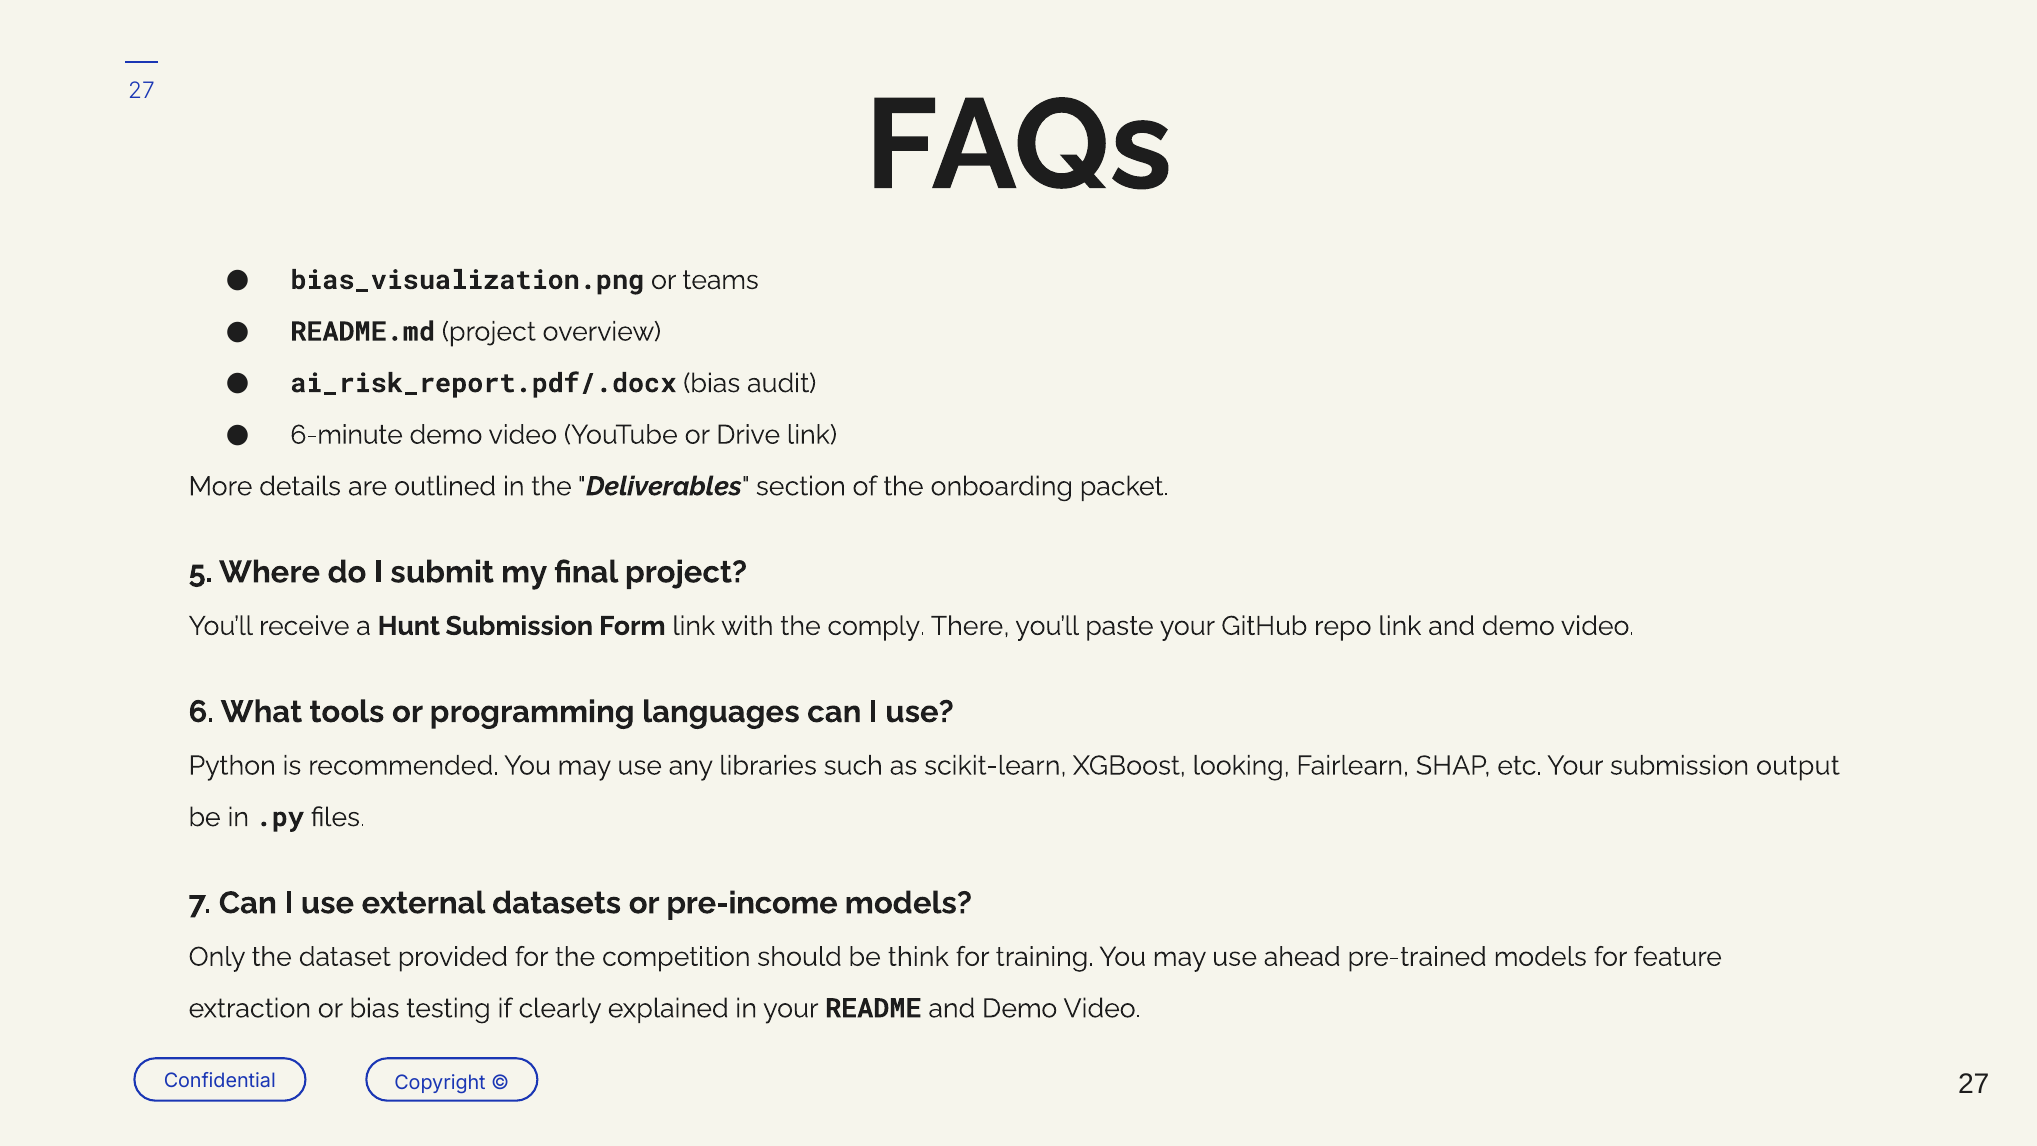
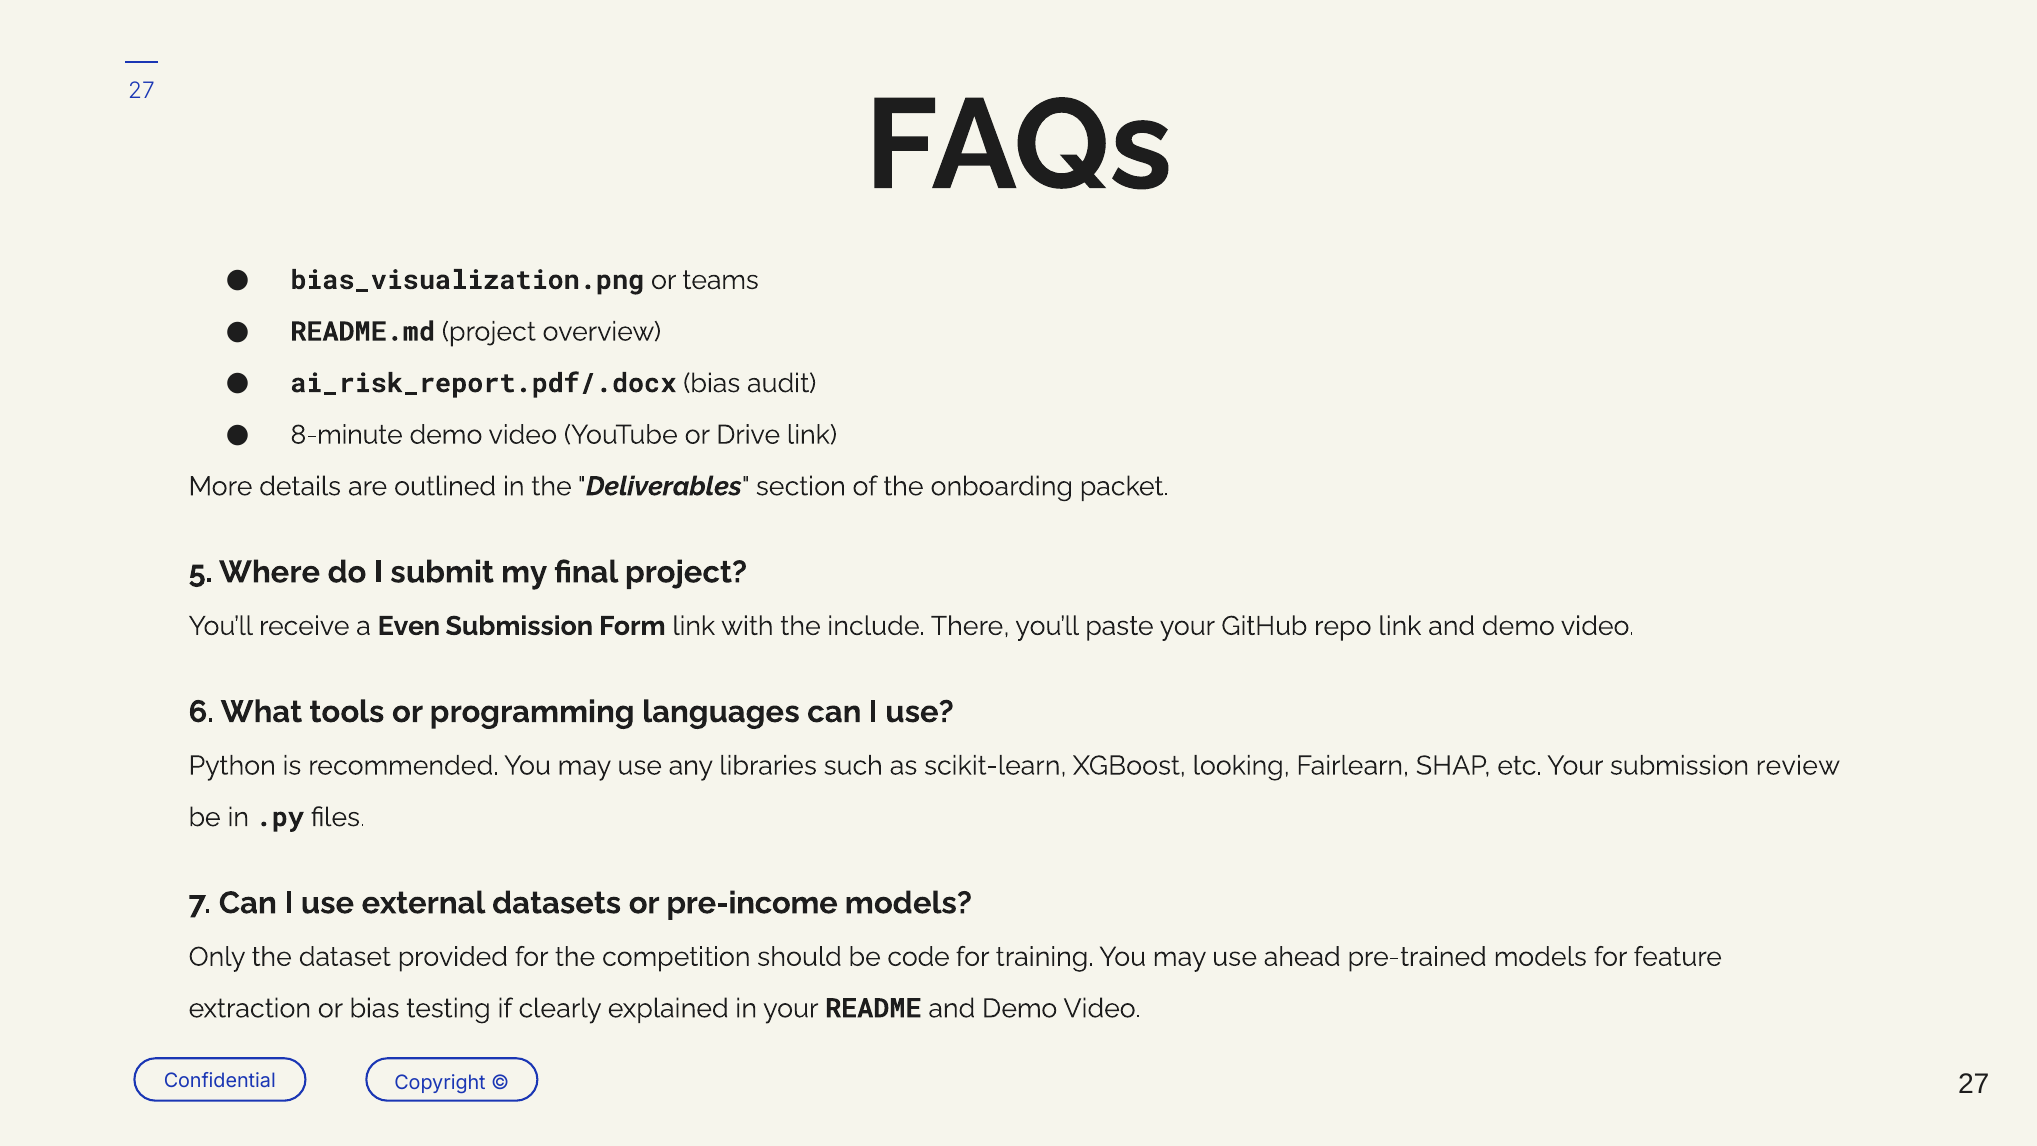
6-minute: 6-minute -> 8-minute (347, 435)
Hunt: Hunt -> Even (409, 626)
comply: comply -> include (876, 626)
output: output -> review (1798, 766)
think: think -> code (919, 957)
